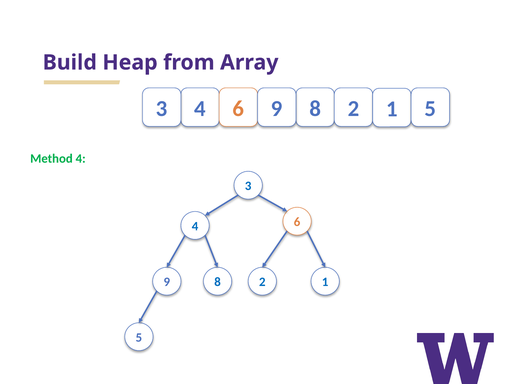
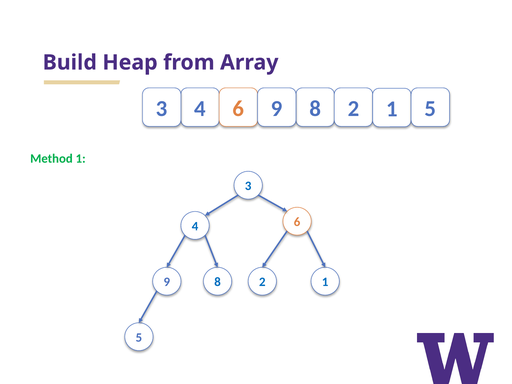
Method 4: 4 -> 1 (81, 159)
